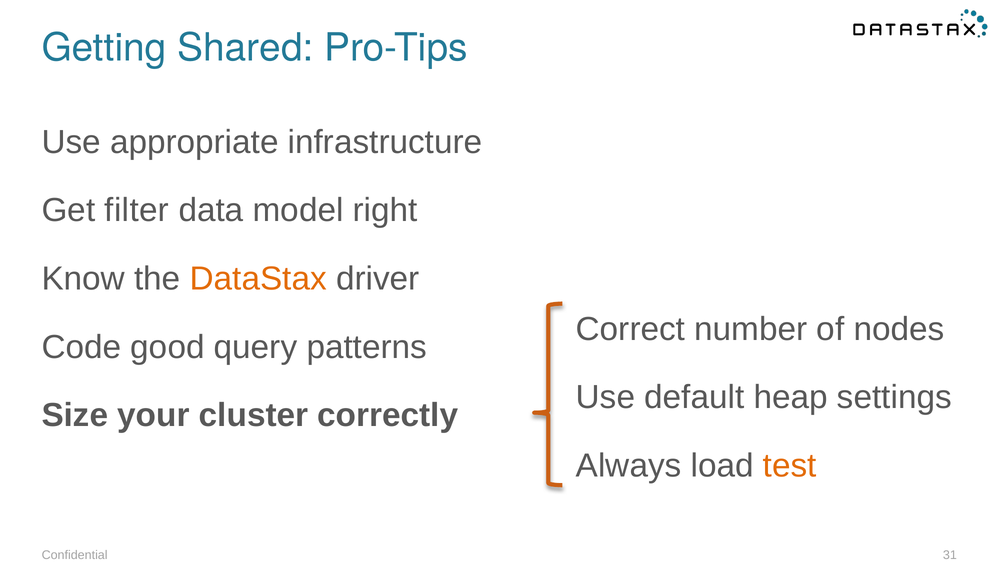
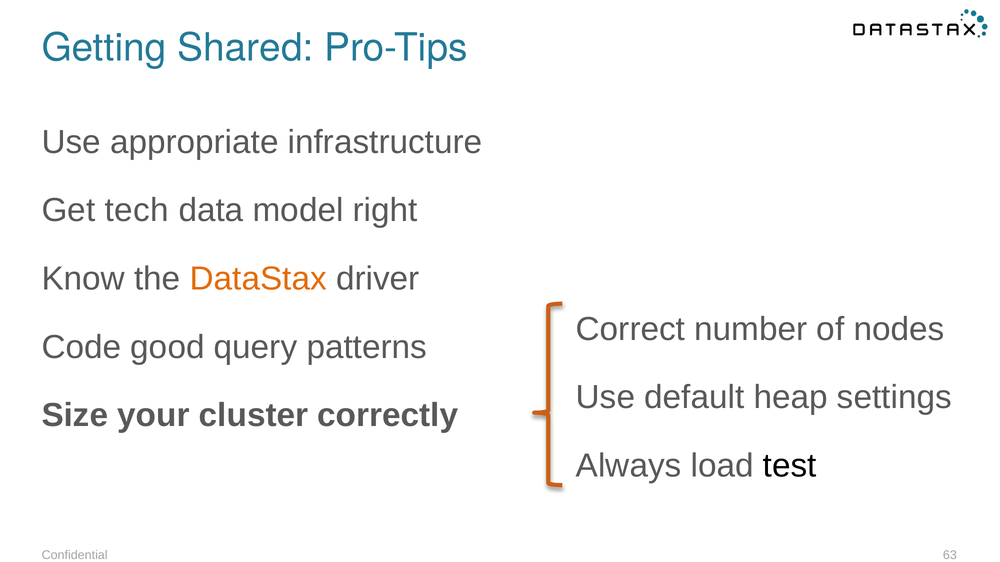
filter: filter -> tech (137, 211)
test colour: orange -> black (790, 466)
31: 31 -> 63 (950, 555)
